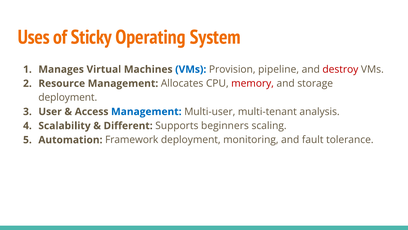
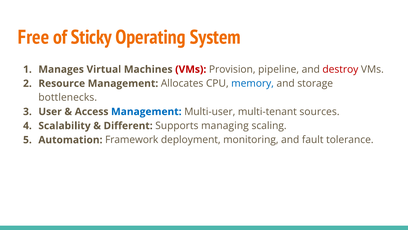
Uses: Uses -> Free (34, 37)
VMs colour: blue -> red (191, 69)
memory colour: red -> blue (253, 83)
deployment: deployment -> bottlenecks (68, 97)
analysis: analysis -> sources (320, 111)
beginners: beginners -> managing (225, 126)
